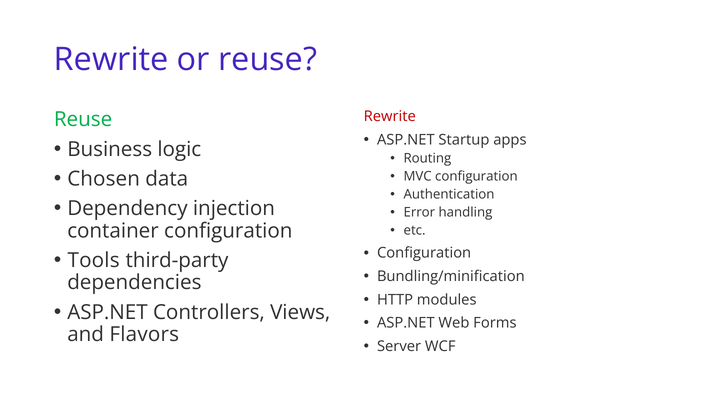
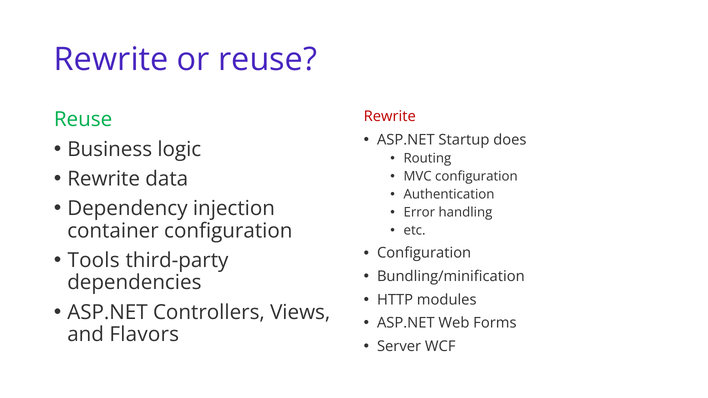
apps: apps -> does (510, 140)
Chosen: Chosen -> Rewrite (104, 179)
